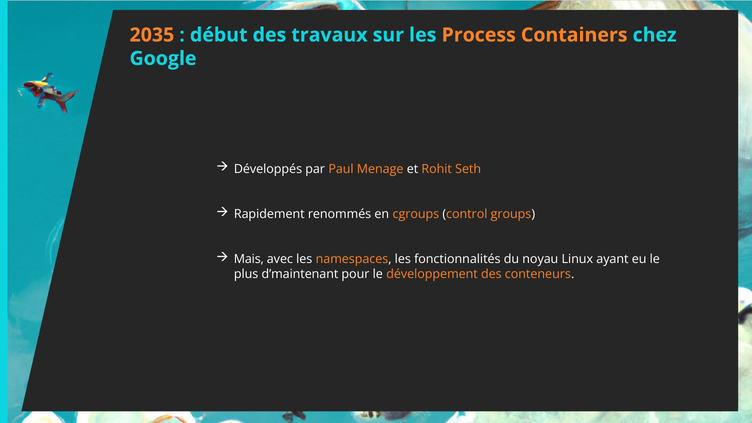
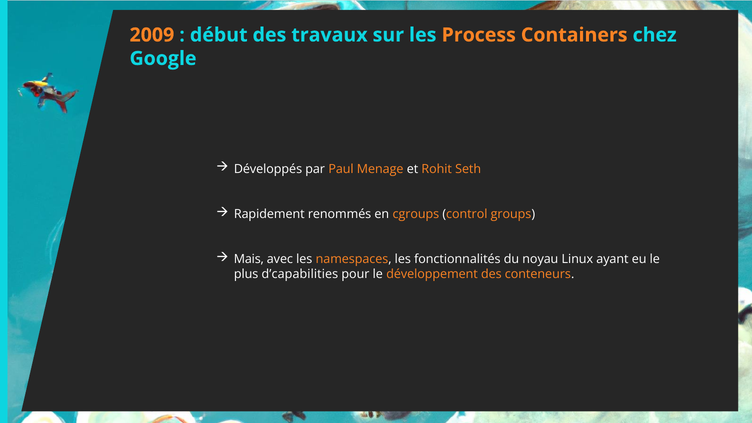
2035: 2035 -> 2009 (152, 35)
d’maintenant: d’maintenant -> d’capabilities (300, 274)
